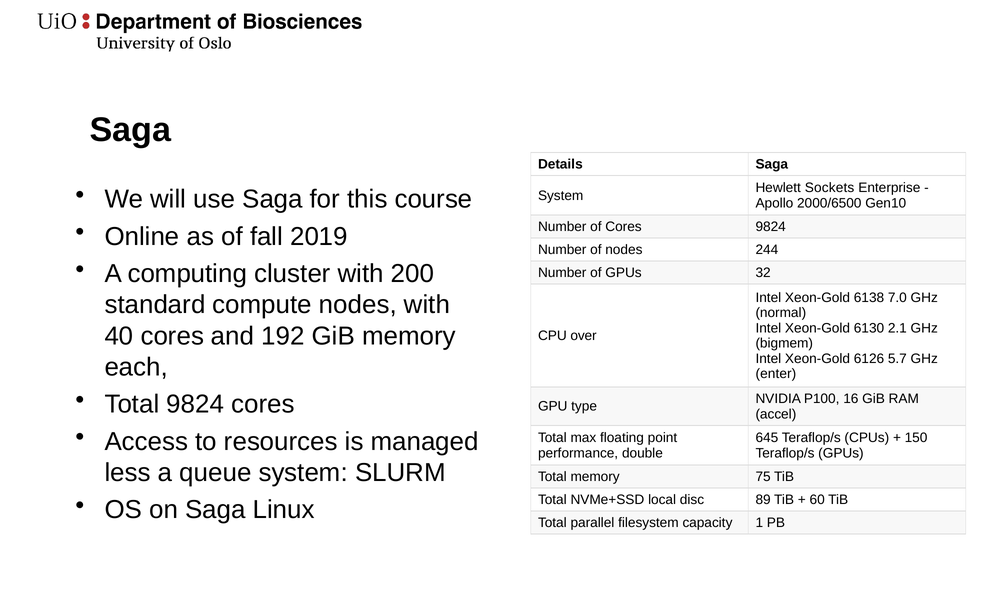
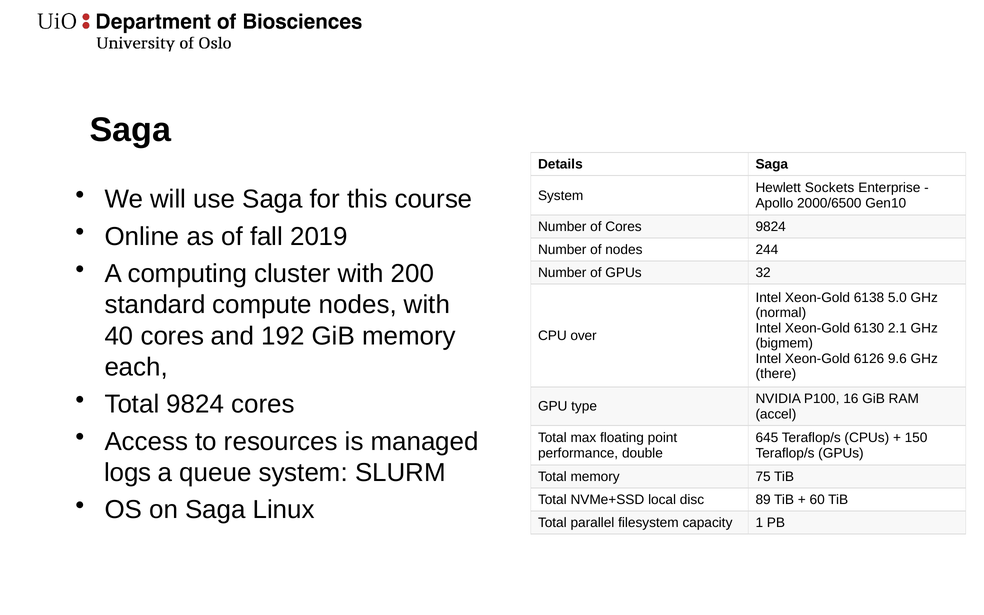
7.0: 7.0 -> 5.0 (897, 298)
5.7: 5.7 -> 9.6 (897, 359)
enter: enter -> there (776, 374)
less: less -> logs (128, 473)
